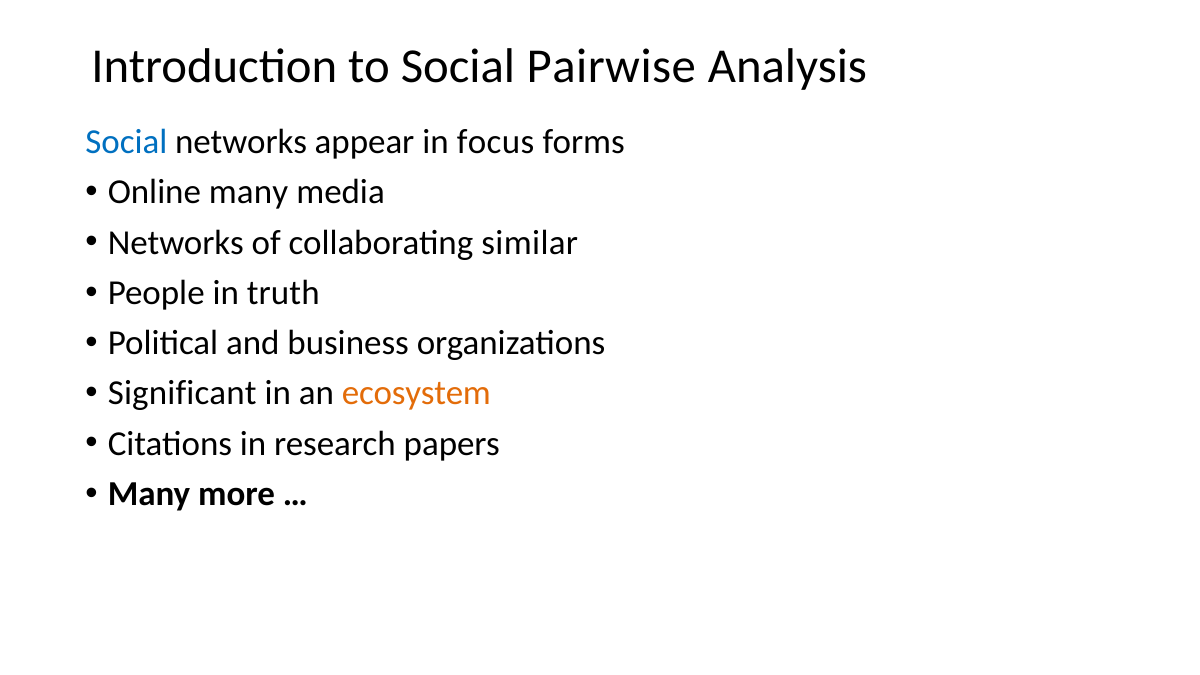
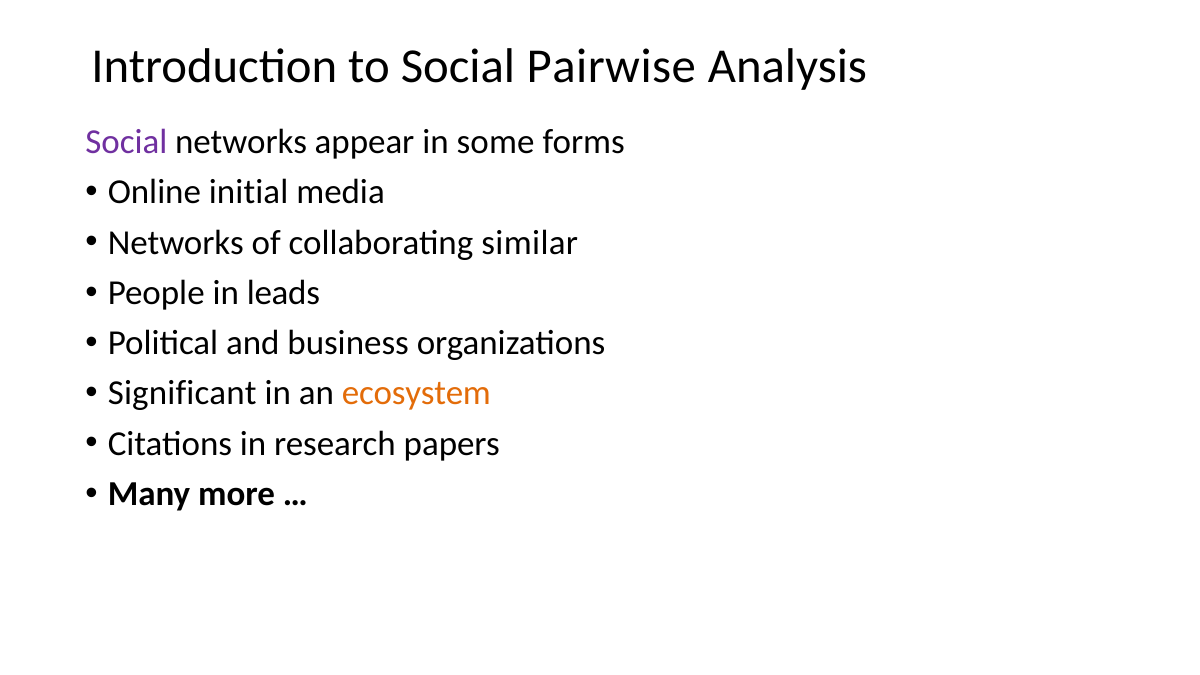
Social colour: blue -> purple (126, 142)
focus: focus -> some (496, 142)
Online many: many -> initial (249, 192)
truth: truth -> leads (283, 293)
